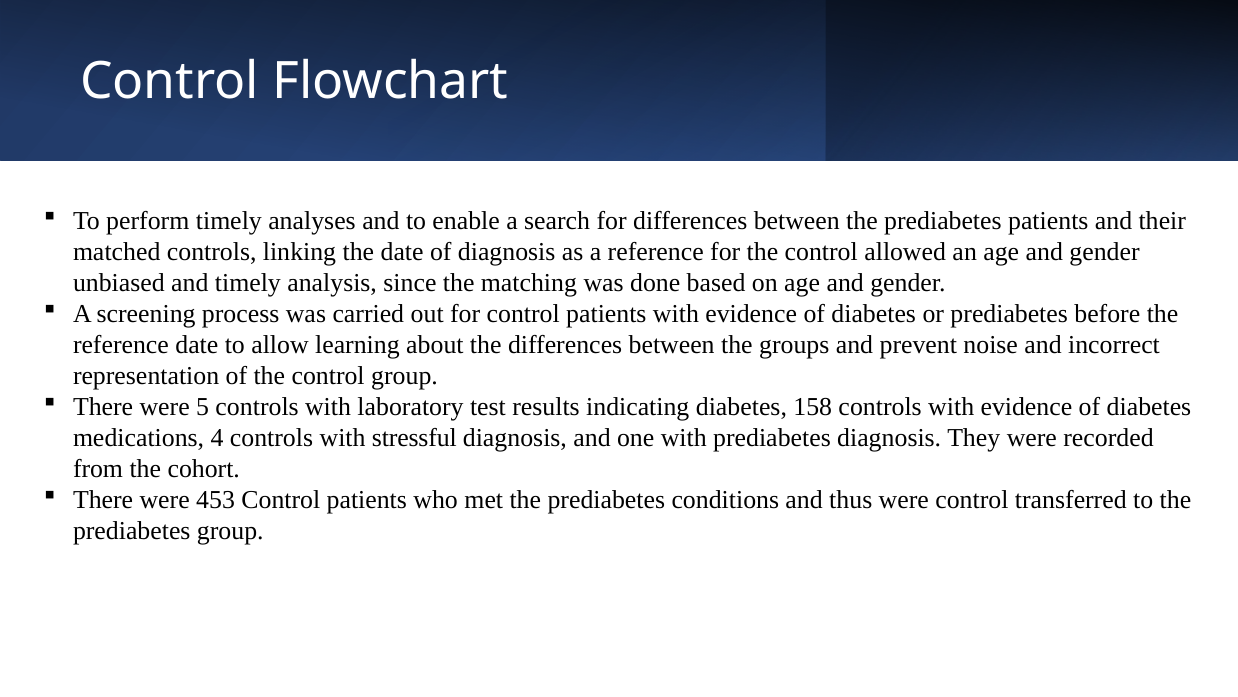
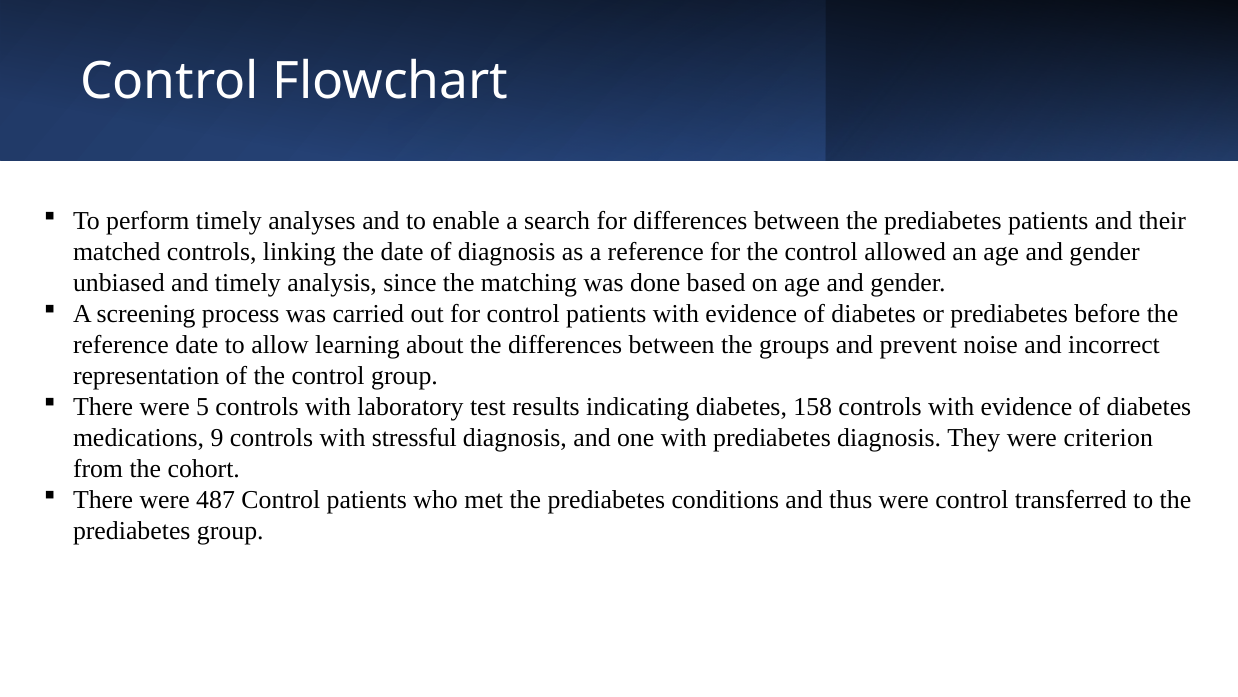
4: 4 -> 9 (217, 438)
recorded: recorded -> criterion (1108, 438)
453: 453 -> 487 (216, 500)
